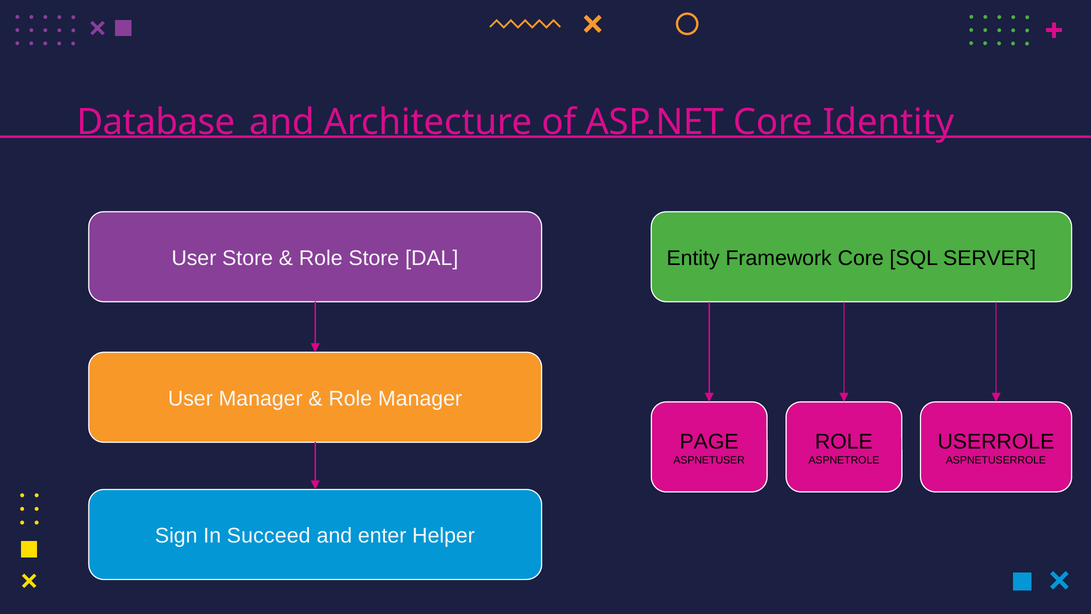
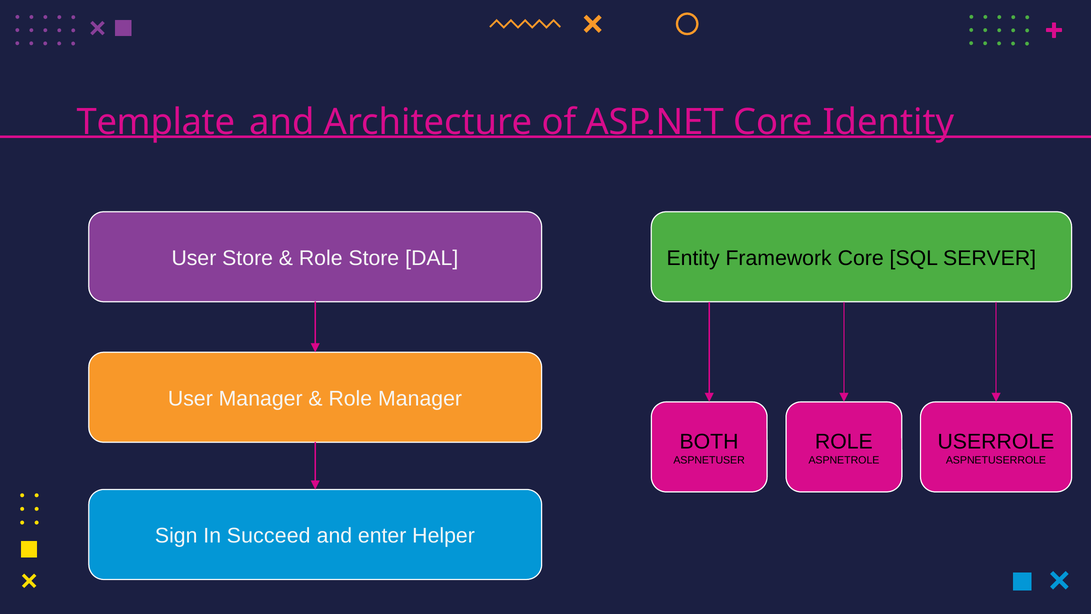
Database: Database -> Template (156, 122)
PAGE: PAGE -> BOTH (709, 442)
